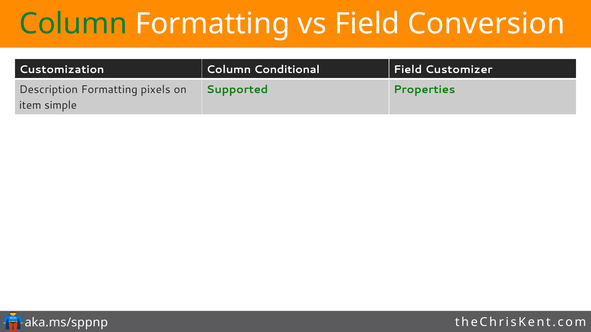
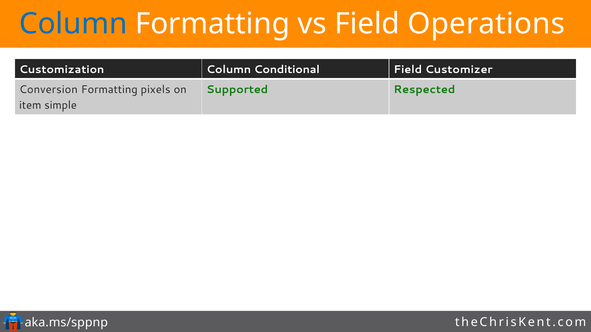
Column colour: green -> blue (73, 24)
Conversion: Conversion -> Operations (486, 24)
Description: Description -> Conversion (48, 90)
Properties: Properties -> Respected (424, 90)
